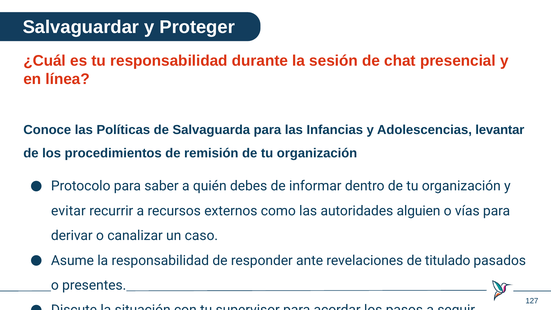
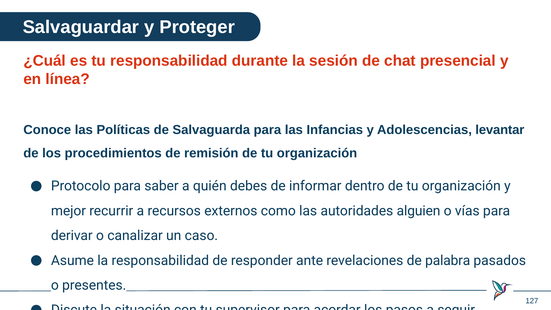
evitar: evitar -> mejor (68, 211)
titulado: titulado -> palabra (448, 260)
